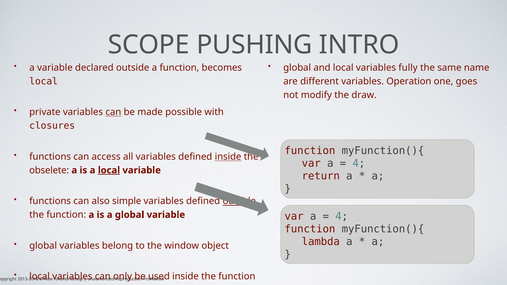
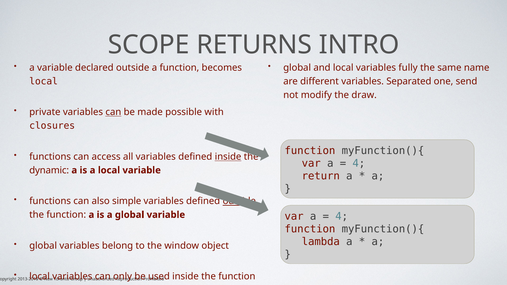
PUSHING: PUSHING -> RETURNS (254, 45)
Operation: Operation -> Separated (409, 81)
goes: goes -> send (467, 81)
obselete: obselete -> dynamic (49, 170)
local underline: present -> none (109, 170)
